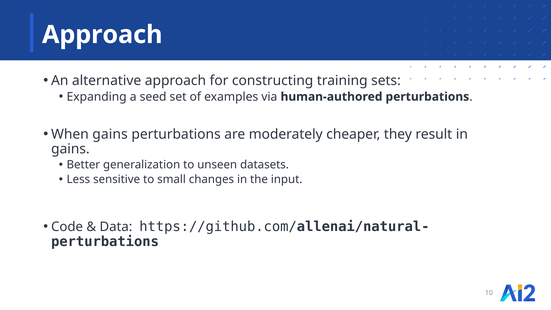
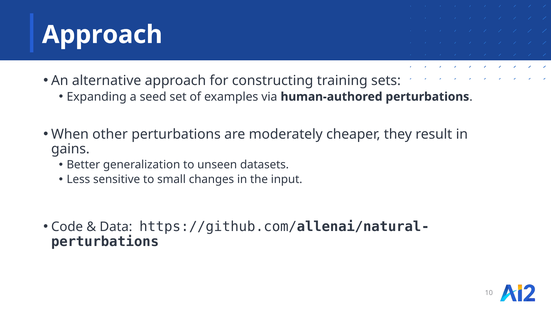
When gains: gains -> other (110, 134)
